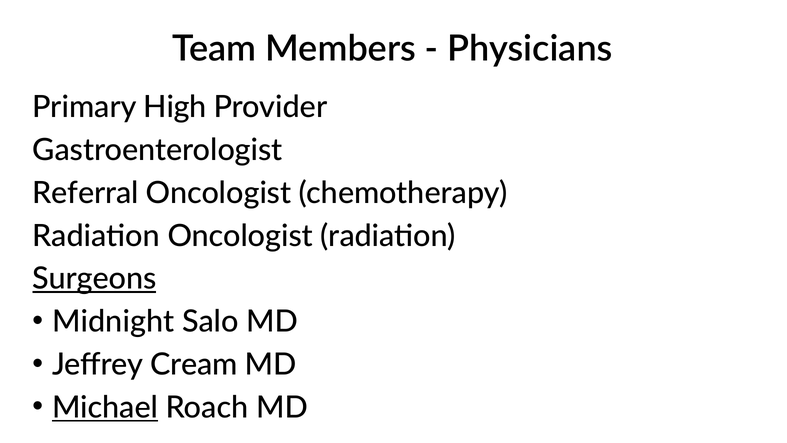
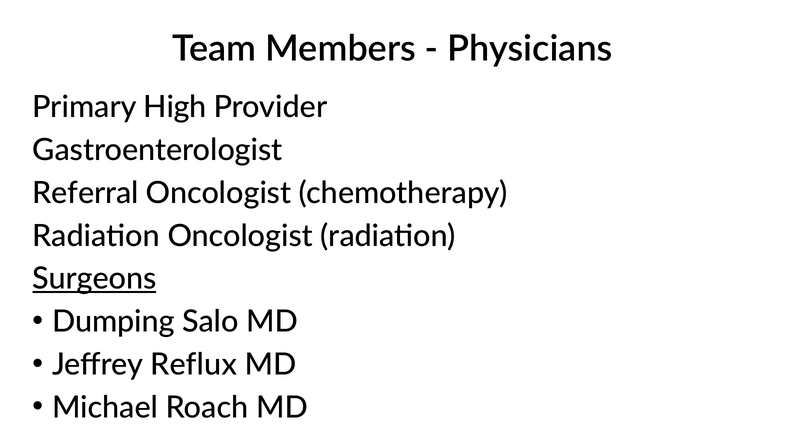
Midnight: Midnight -> Dumping (113, 322)
Cream: Cream -> Reflux (194, 364)
Michael underline: present -> none (105, 407)
